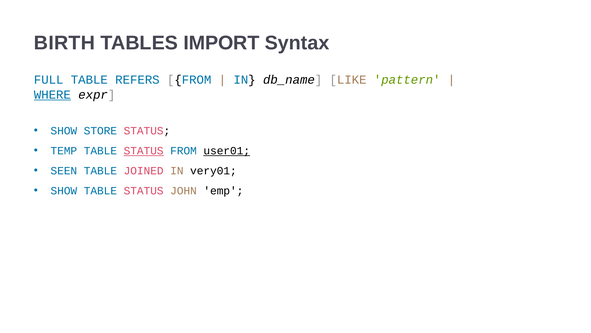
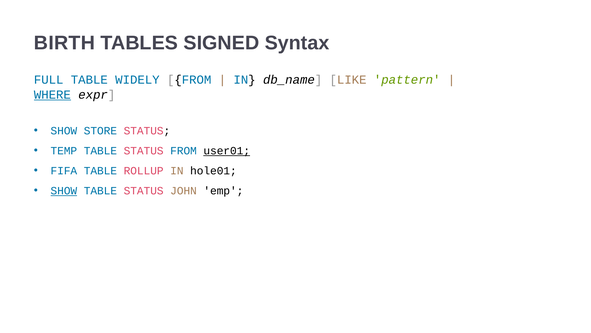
IMPORT: IMPORT -> SIGNED (221, 43)
REFERS: REFERS -> WIDELY (137, 80)
STATUS underline: present -> none (144, 151)
SEEN: SEEN -> FIFA (64, 171)
JOINED: JOINED -> ROLLUP (144, 171)
very01: very01 -> hole01 (213, 171)
SHOW underline: none -> present (64, 190)
